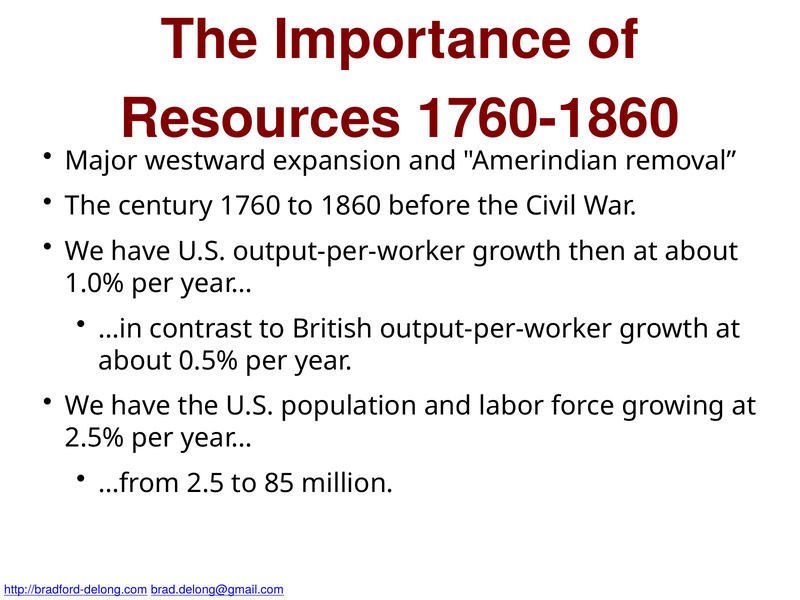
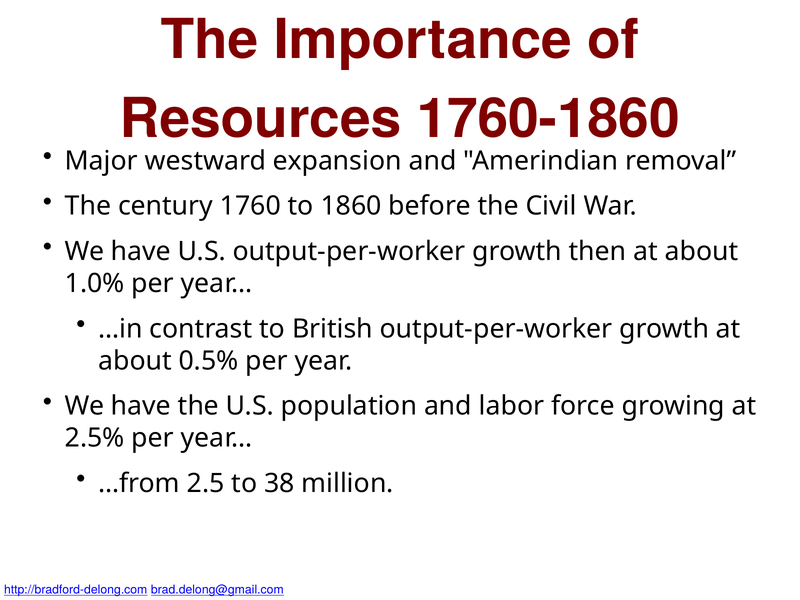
85: 85 -> 38 (279, 483)
